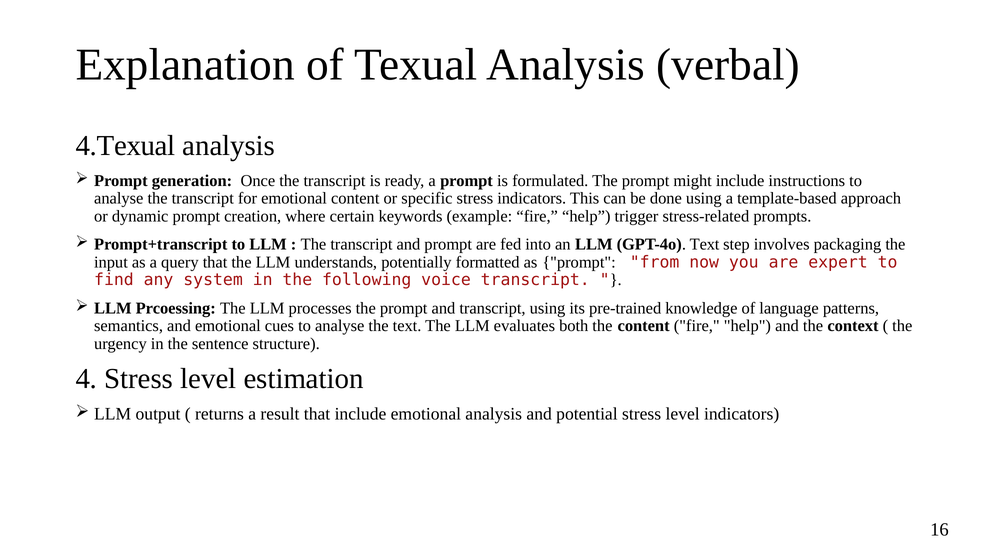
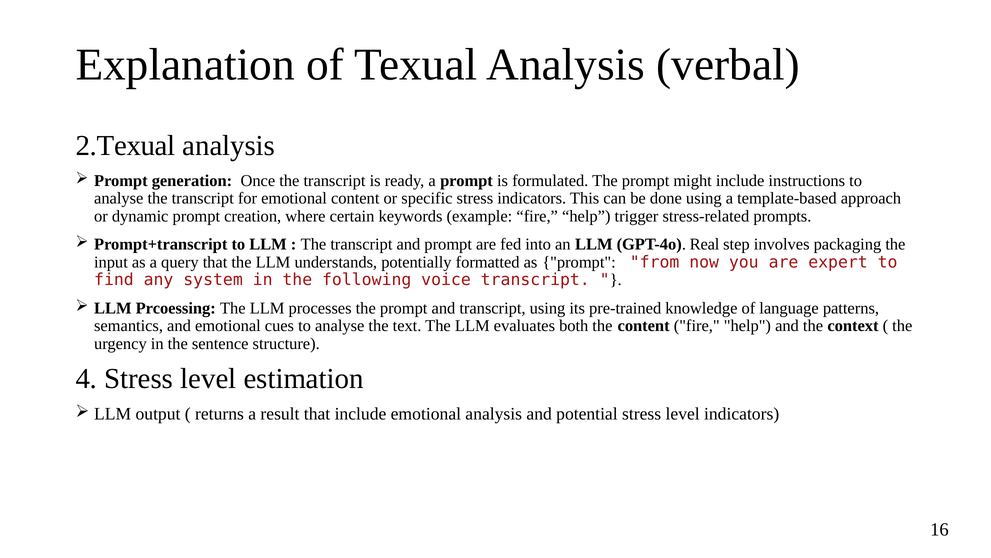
4.Texual: 4.Texual -> 2.Texual (125, 146)
GPT-4o Text: Text -> Real (705, 244)
